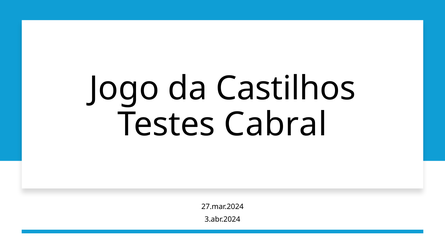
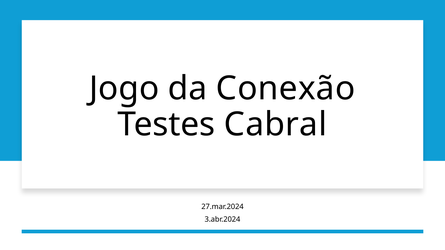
Castilhos: Castilhos -> Conexão (286, 89)
